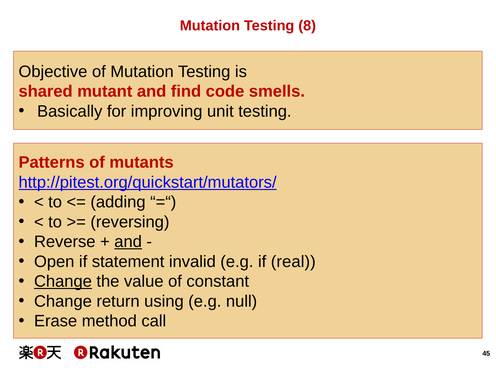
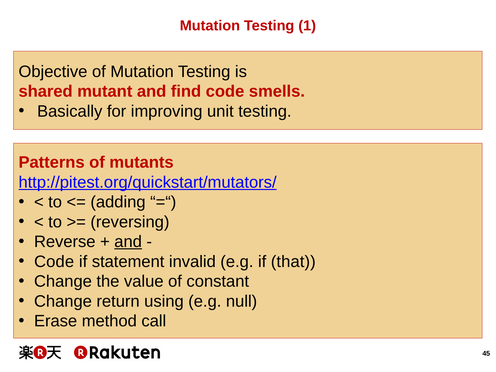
8: 8 -> 1 (307, 26)
Open: Open -> Code (54, 262)
real: real -> that (293, 262)
Change underline: present -> none (63, 281)
